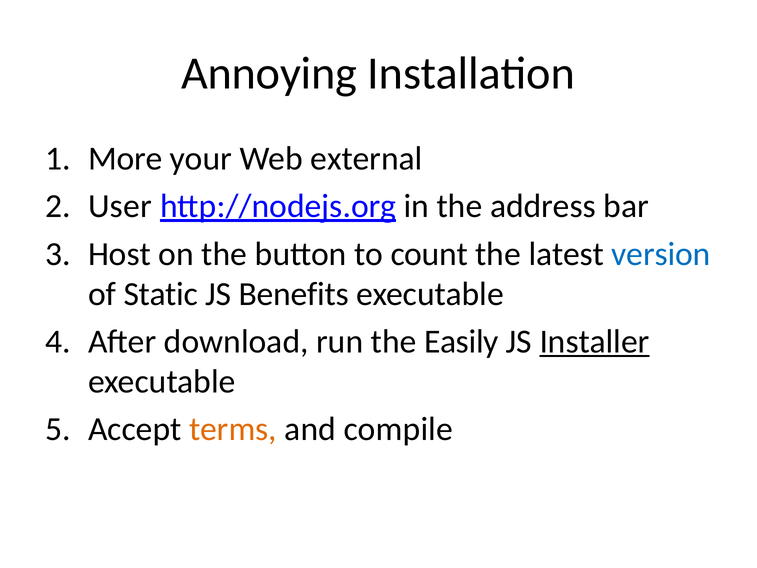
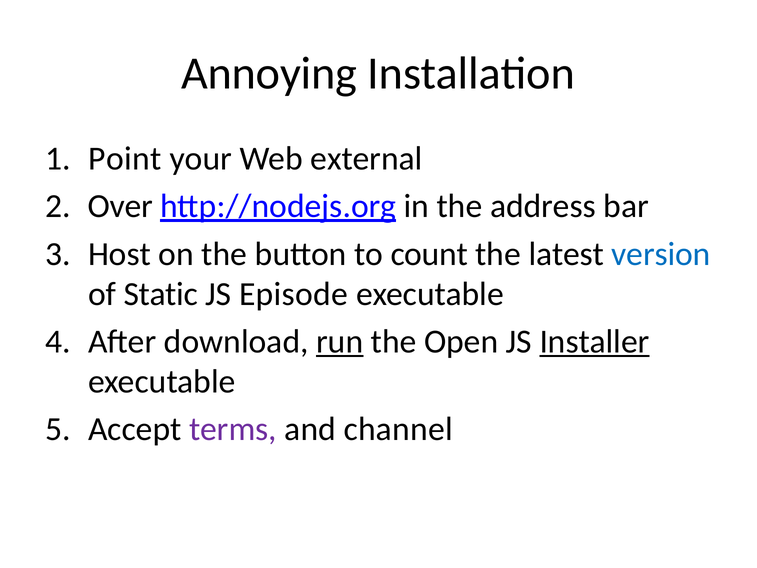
More: More -> Point (125, 159)
User: User -> Over (120, 206)
Benefits: Benefits -> Episode (294, 294)
run underline: none -> present (340, 341)
Easily: Easily -> Open (461, 341)
terms colour: orange -> purple (233, 429)
compile: compile -> channel (398, 429)
